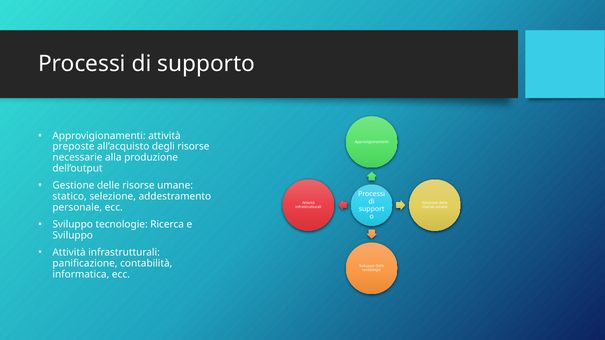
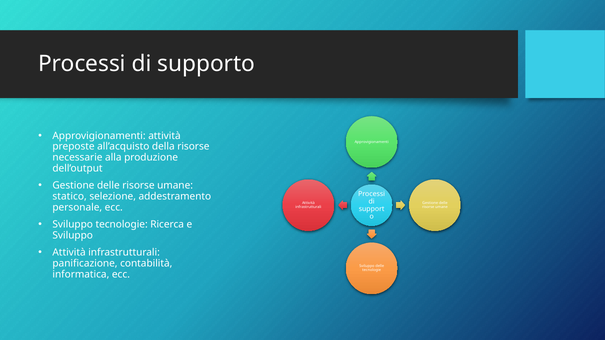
degli: degli -> della (163, 147)
